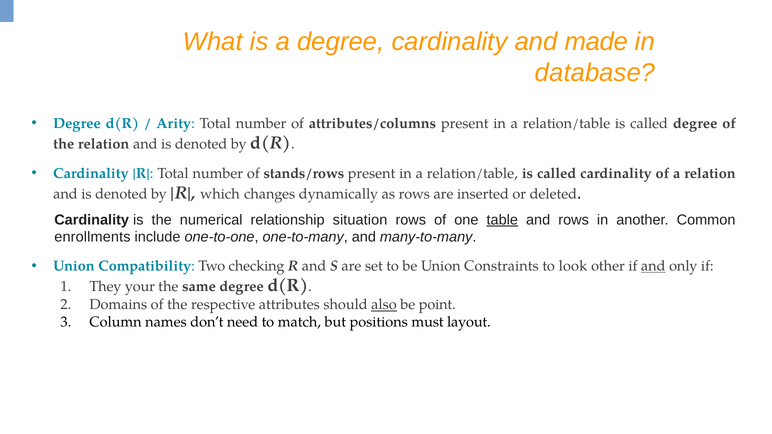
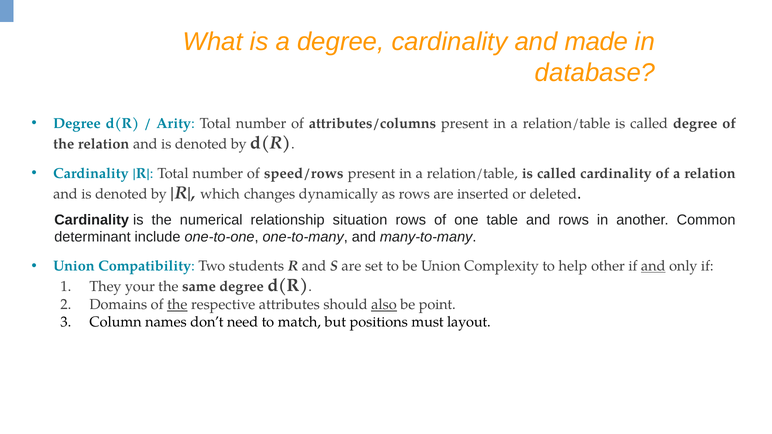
stands/rows: stands/rows -> speed/rows (304, 174)
table underline: present -> none (502, 220)
enrollments: enrollments -> determinant (92, 237)
checking: checking -> students (256, 266)
Constraints: Constraints -> Complexity (502, 266)
look: look -> help (573, 266)
the underline: none -> present (177, 305)
